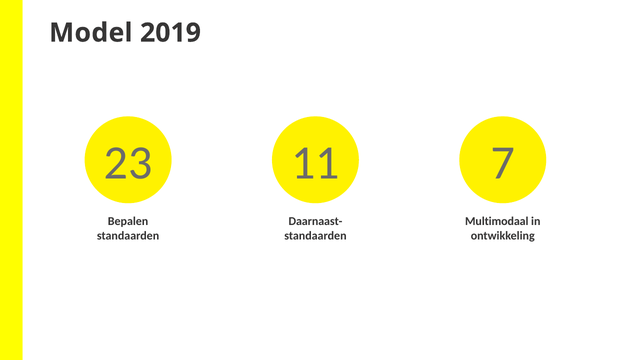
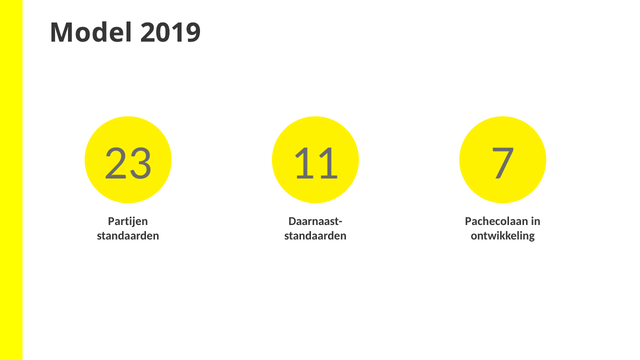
Bepalen: Bepalen -> Partijen (128, 221)
Multimodaal: Multimodaal -> Pachecolaan (497, 221)
